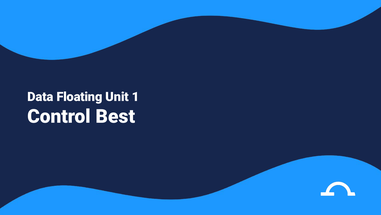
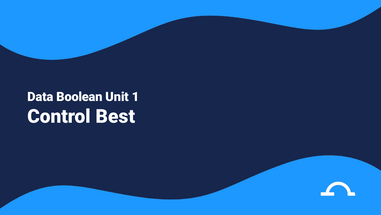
Floating: Floating -> Boolean (79, 97)
